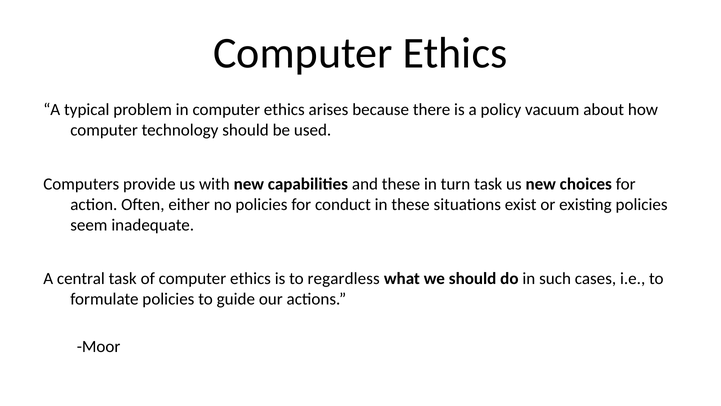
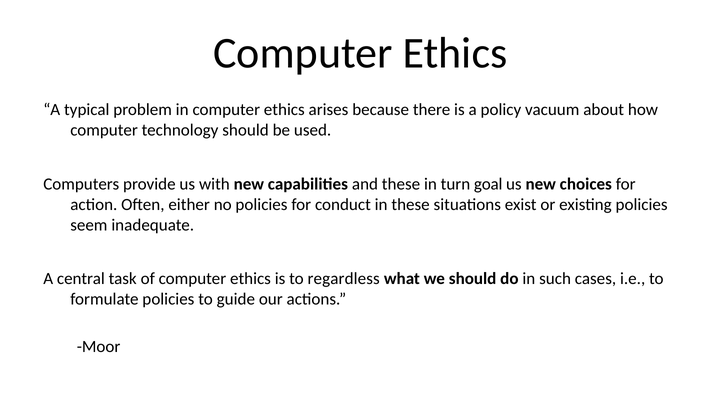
turn task: task -> goal (488, 184)
